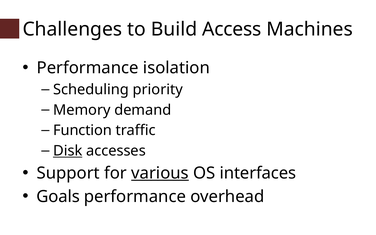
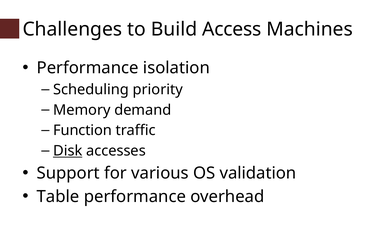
various underline: present -> none (160, 173)
interfaces: interfaces -> validation (258, 173)
Goals: Goals -> Table (58, 197)
